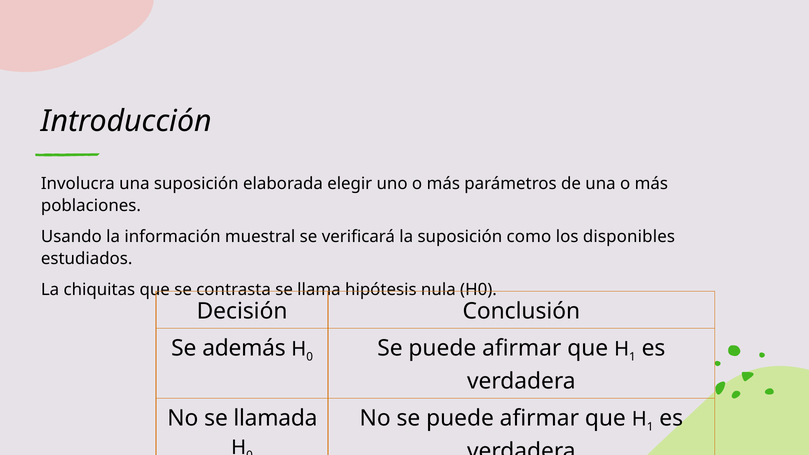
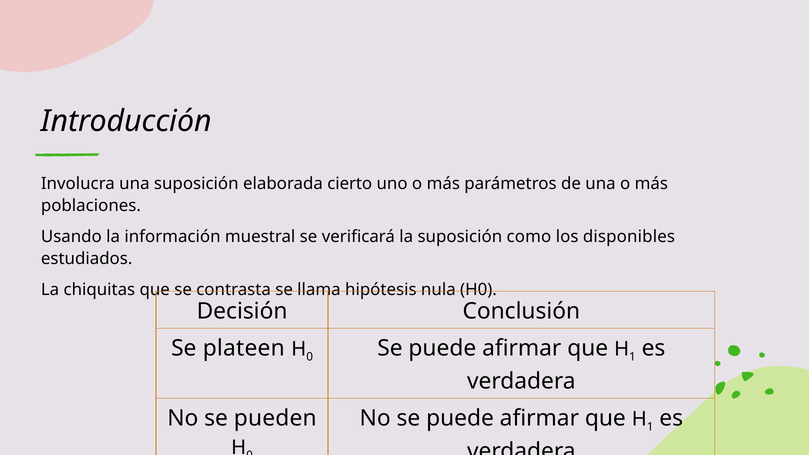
elegir: elegir -> cierto (350, 184)
además: además -> plateen (244, 348)
llamada: llamada -> pueden (275, 418)
